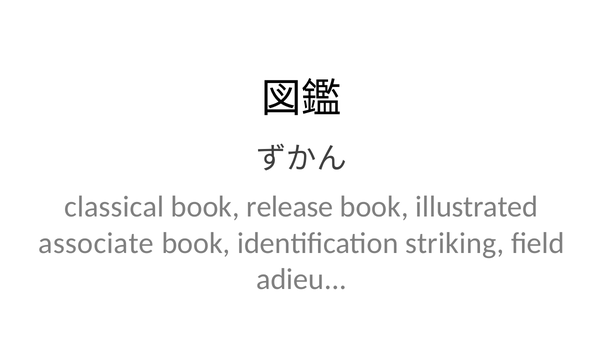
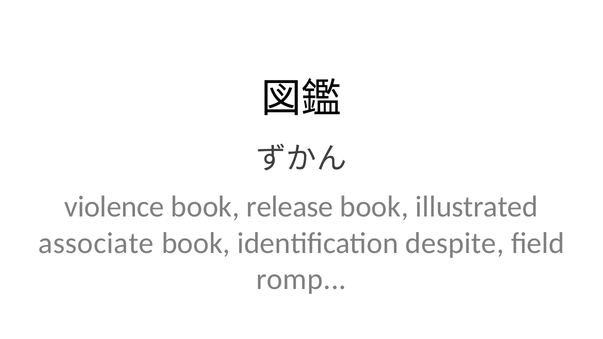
classical: classical -> violence (114, 207)
striking: striking -> despite (455, 243)
adieu: adieu -> romp (301, 279)
